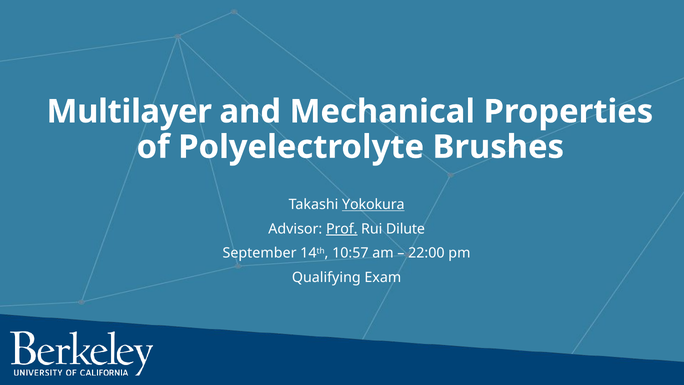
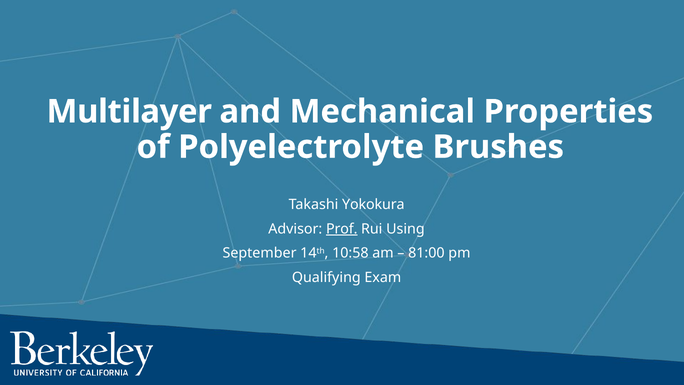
Yokokura underline: present -> none (373, 205)
Dilute: Dilute -> Using (405, 229)
10:57: 10:57 -> 10:58 (350, 253)
22:00: 22:00 -> 81:00 (426, 253)
